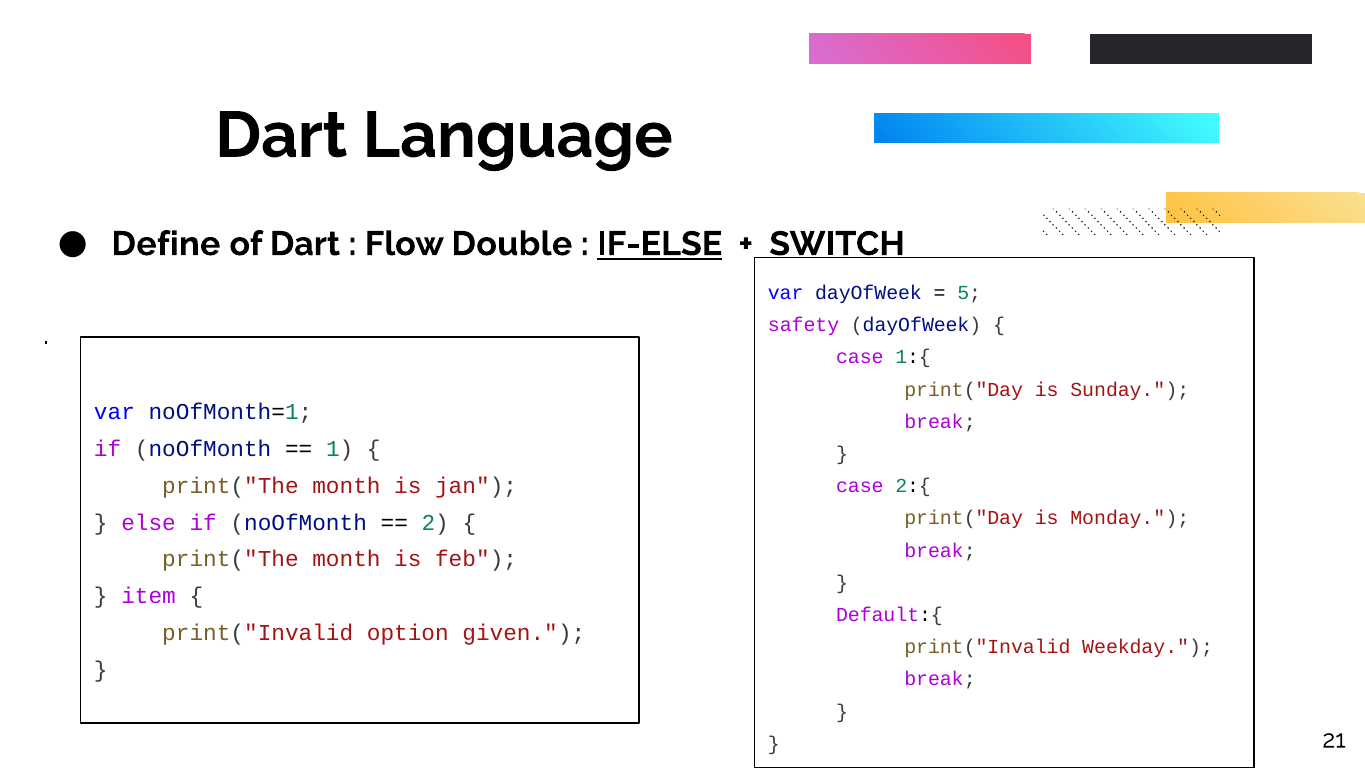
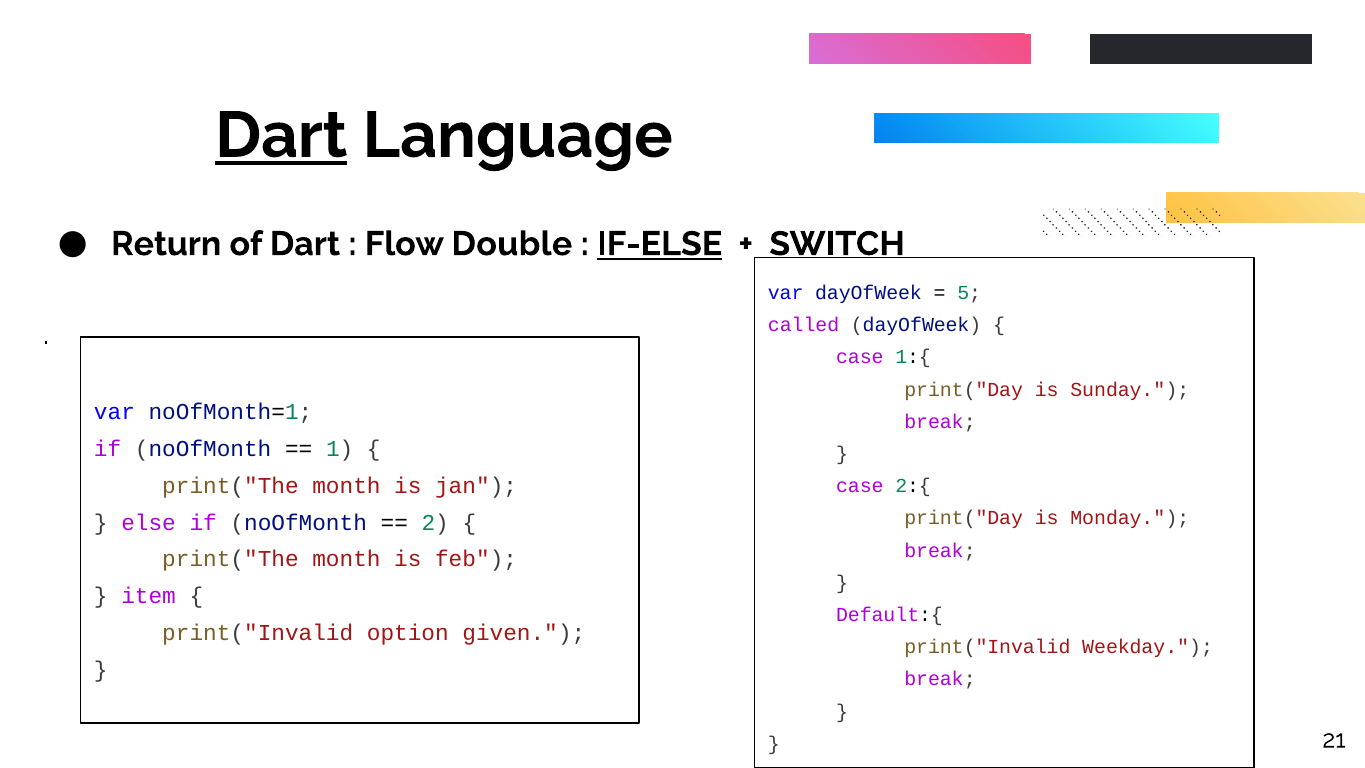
Dart underline: none -> present (281, 135)
Define: Define -> Return (166, 244)
safety: safety -> called (804, 325)
